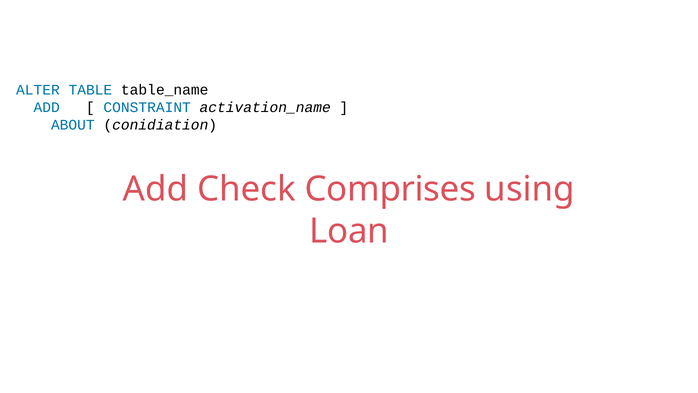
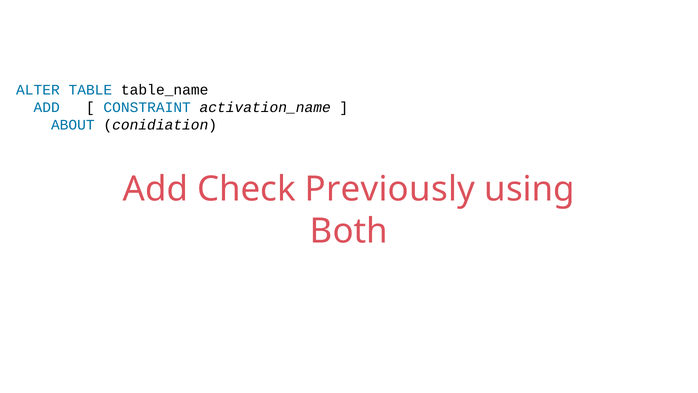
Comprises: Comprises -> Previously (390, 189)
Loan: Loan -> Both (349, 231)
